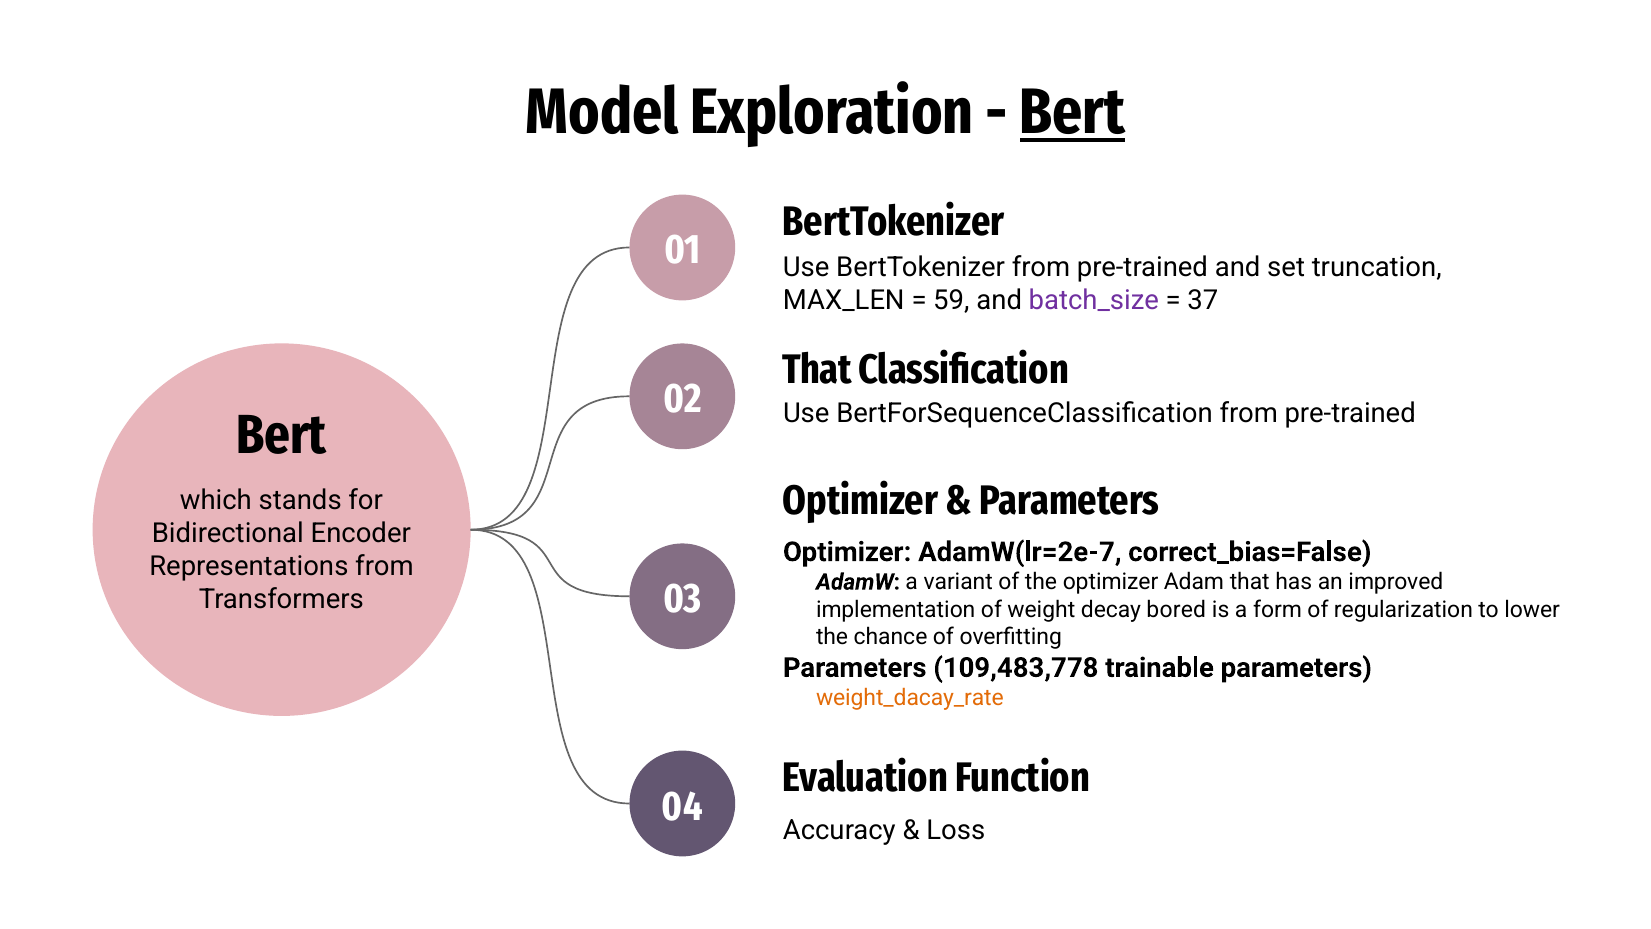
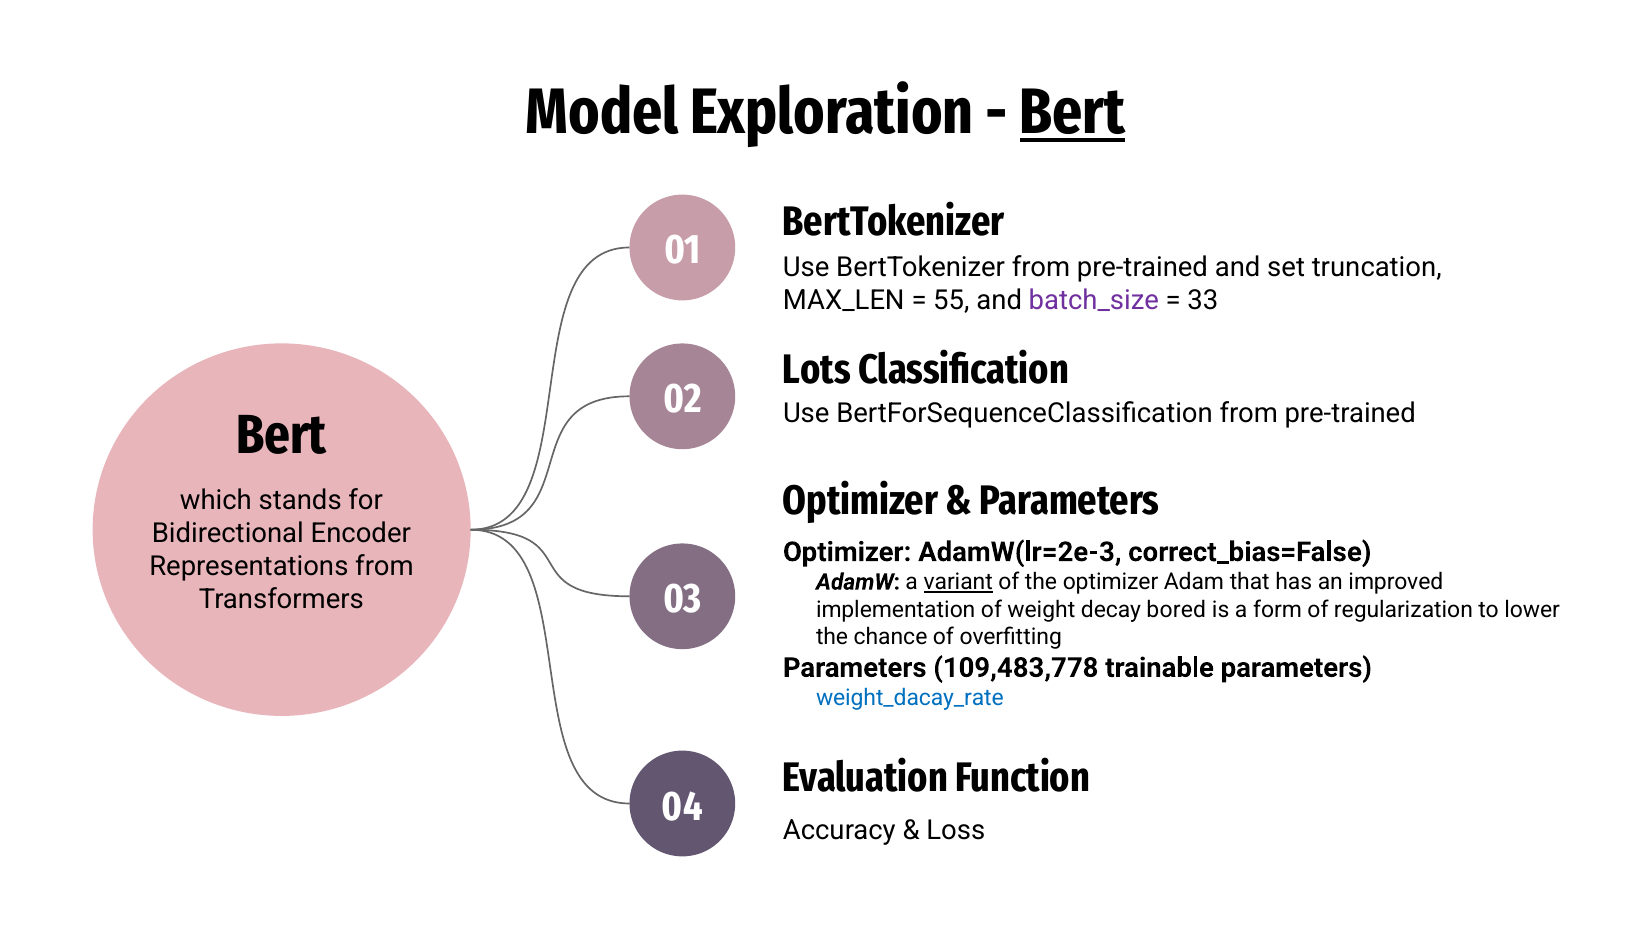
59: 59 -> 55 (951, 300)
37: 37 -> 33 (1203, 300)
That: That -> Lots (817, 369)
AdamW(lr=2e-7: AdamW(lr=2e-7 -> AdamW(lr=2e-3 (1020, 552)
variant underline: none -> present (958, 582)
weight_dacay_rate colour: orange -> blue (910, 698)
